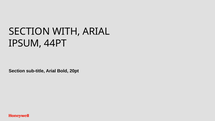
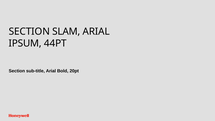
WITH: WITH -> SLAM (66, 31)
